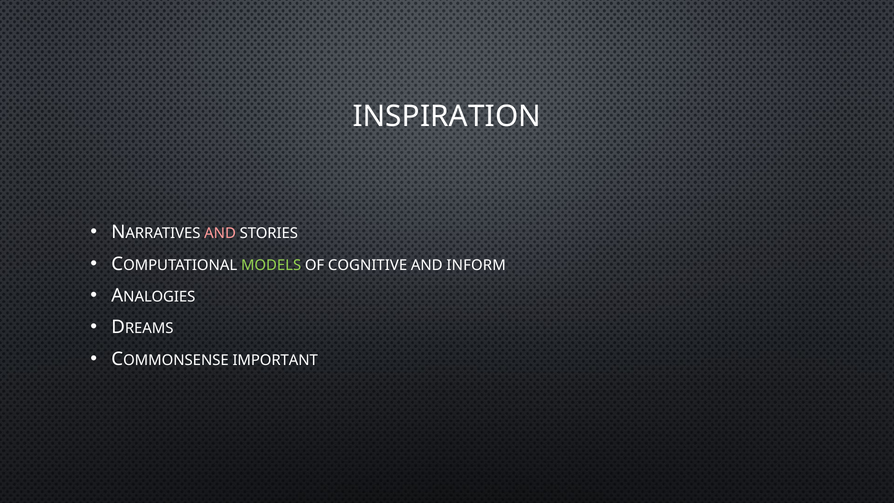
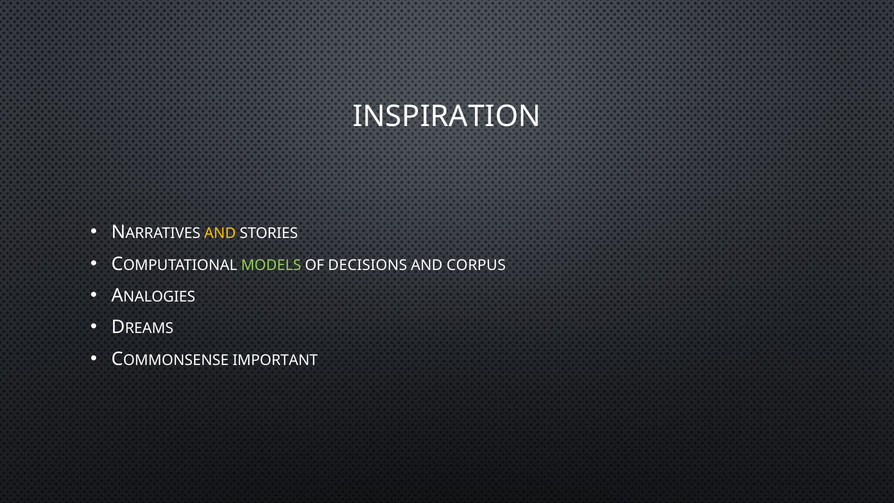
AND colour: pink -> yellow (220, 233)
COGNITIVE: COGNITIVE -> DECISIONS (368, 265)
INFORM: INFORM -> CORPUS (476, 265)
